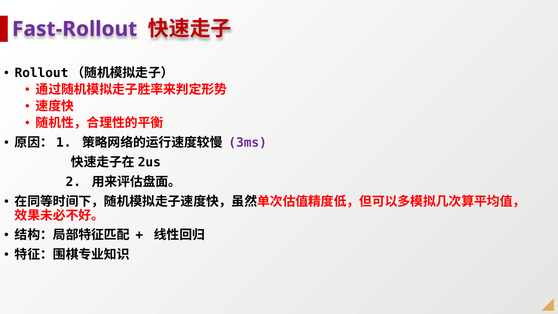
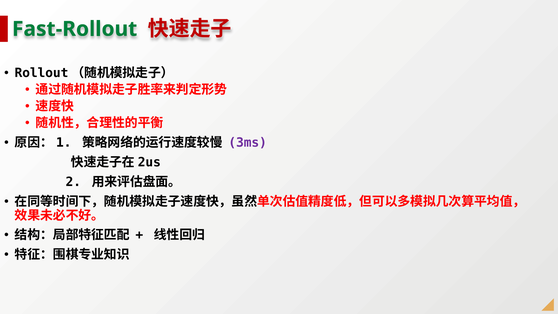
Fast-Rollout colour: purple -> green (75, 29)
